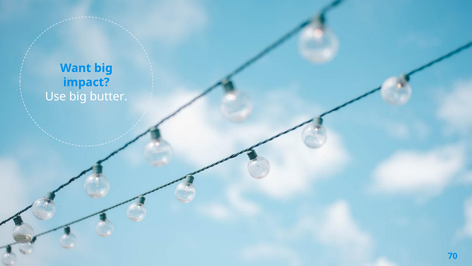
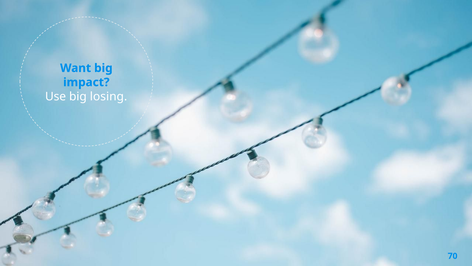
butter: butter -> losing (109, 96)
